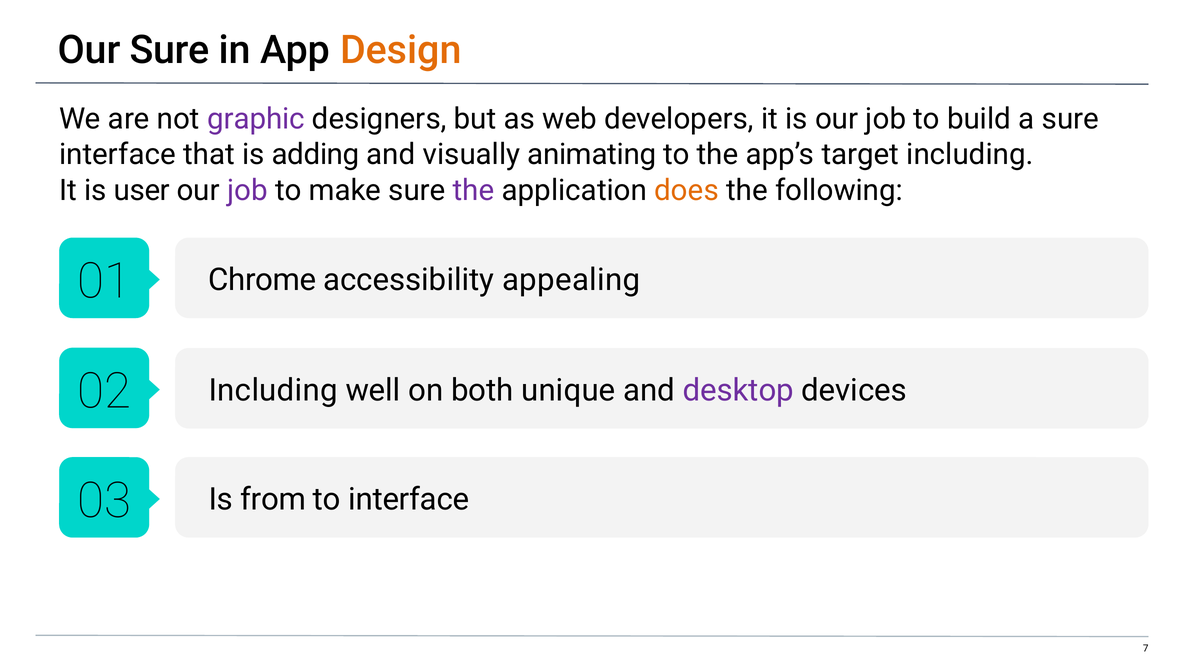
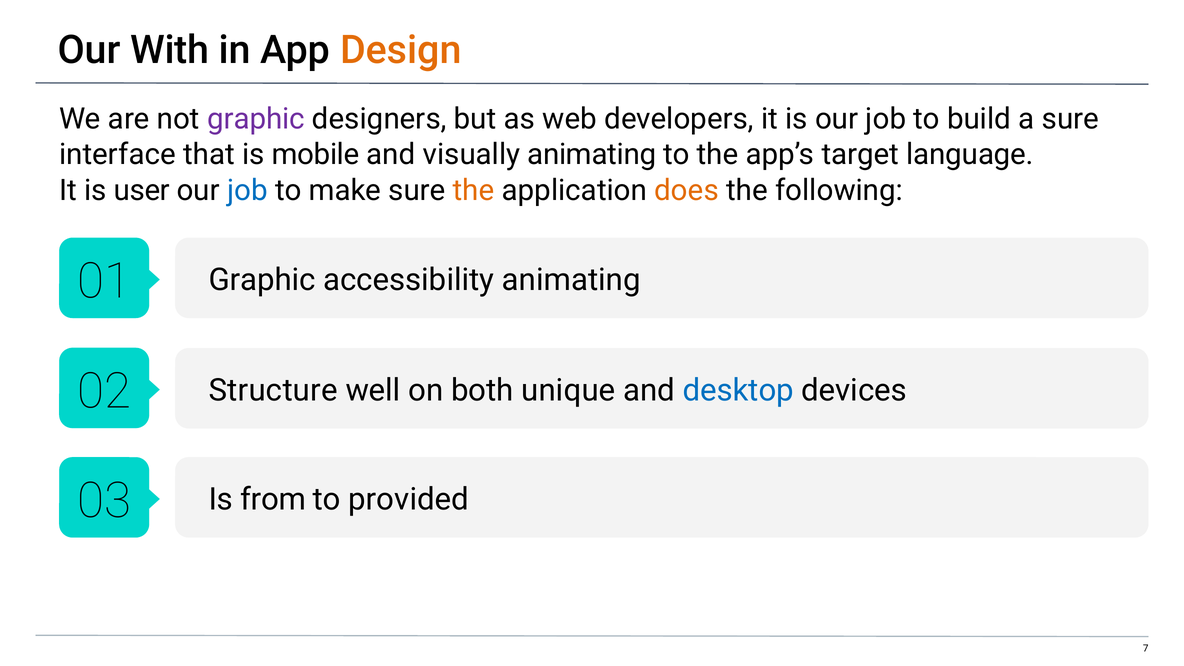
Our Sure: Sure -> With (170, 50)
adding: adding -> mobile (316, 155)
target including: including -> language (970, 155)
job colour: purple -> blue (247, 190)
the colour: purple -> orange (474, 190)
Chrome: Chrome -> Graphic (262, 280)
accessibility appealing: appealing -> animating (571, 280)
Including: Including -> Structure (273, 390)
desktop colour: purple -> blue (738, 390)
to interface: interface -> provided (409, 500)
